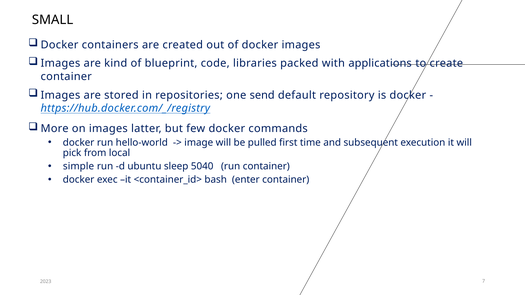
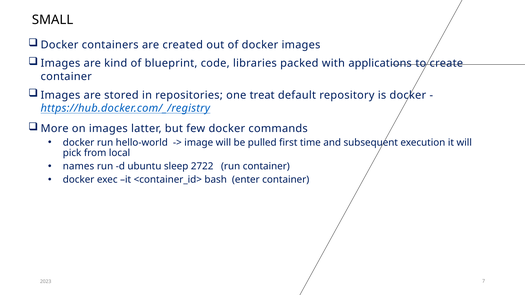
send: send -> treat (262, 95)
simple: simple -> names (79, 167)
5040: 5040 -> 2722 (202, 167)
